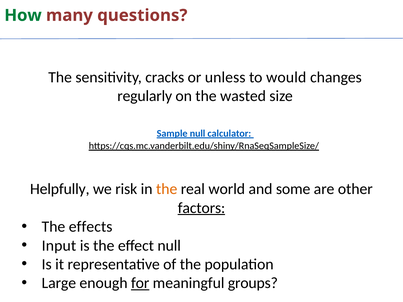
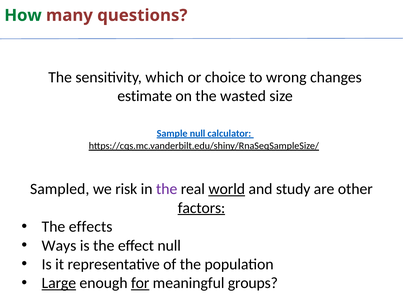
cracks: cracks -> which (165, 77)
unless: unless -> choice (225, 77)
would: would -> wrong (286, 77)
regularly: regularly -> estimate (145, 96)
Helpfully: Helpfully -> Sampled (60, 189)
the colour: orange -> purple (167, 189)
world underline: none -> present (227, 189)
some: some -> study (293, 189)
Input: Input -> Ways (59, 246)
Large underline: none -> present (59, 283)
